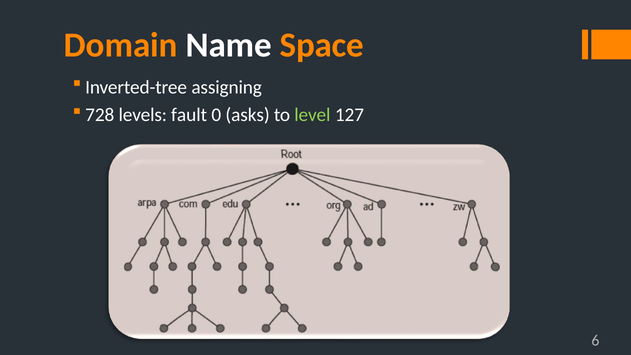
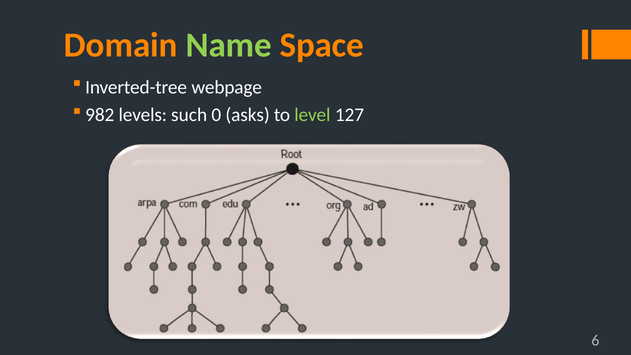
Name colour: white -> light green (229, 45)
assigning: assigning -> webpage (227, 87)
728: 728 -> 982 (100, 115)
fault: fault -> such (189, 115)
